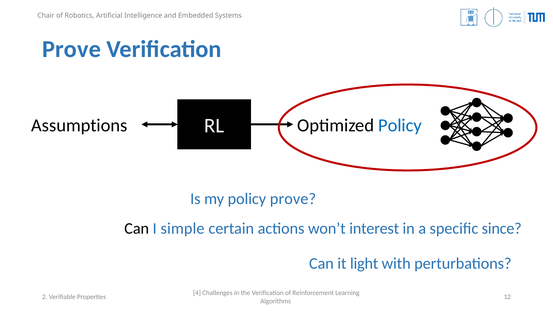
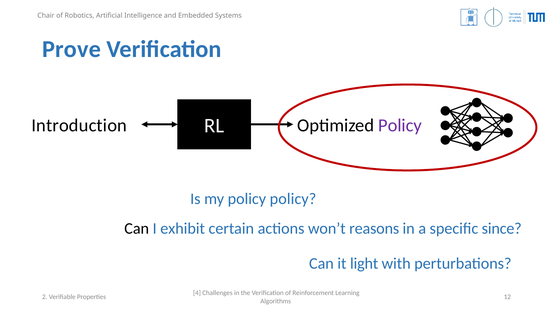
Assumptions: Assumptions -> Introduction (79, 126)
Policy colour: blue -> purple (400, 126)
policy prove: prove -> policy (293, 199)
simple: simple -> exhibit (183, 229)
interest: interest -> reasons (374, 229)
